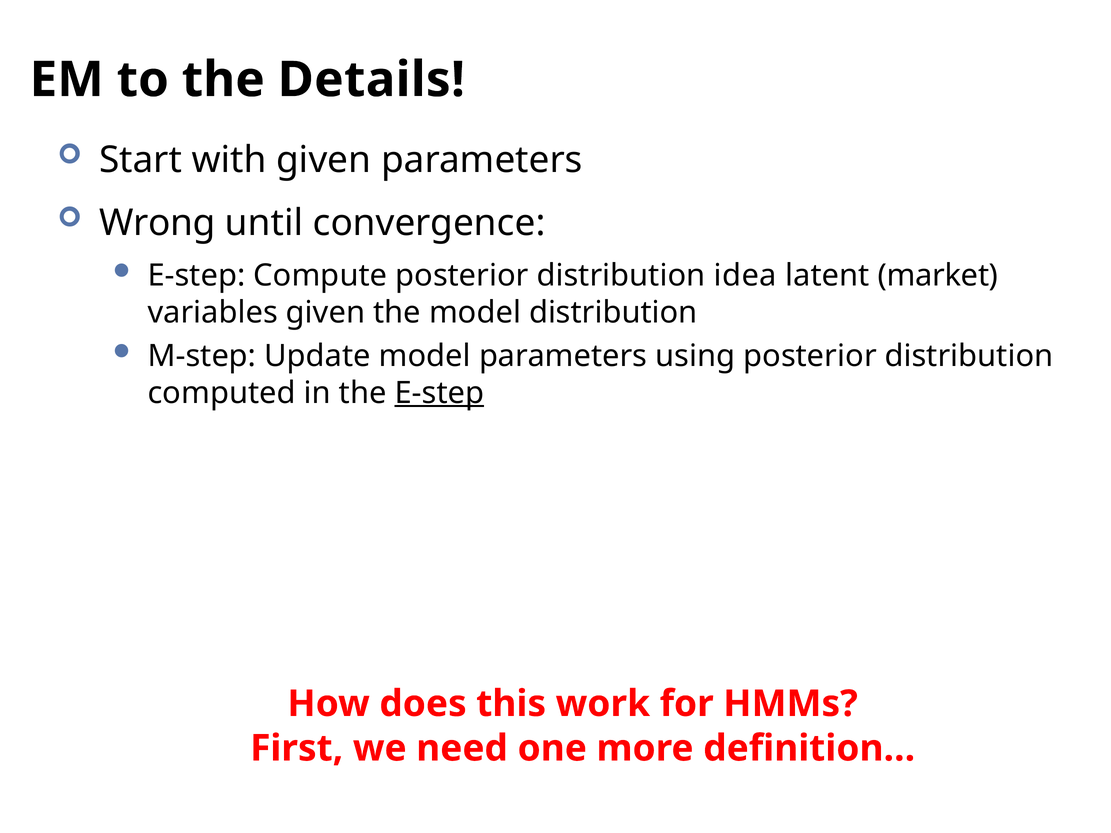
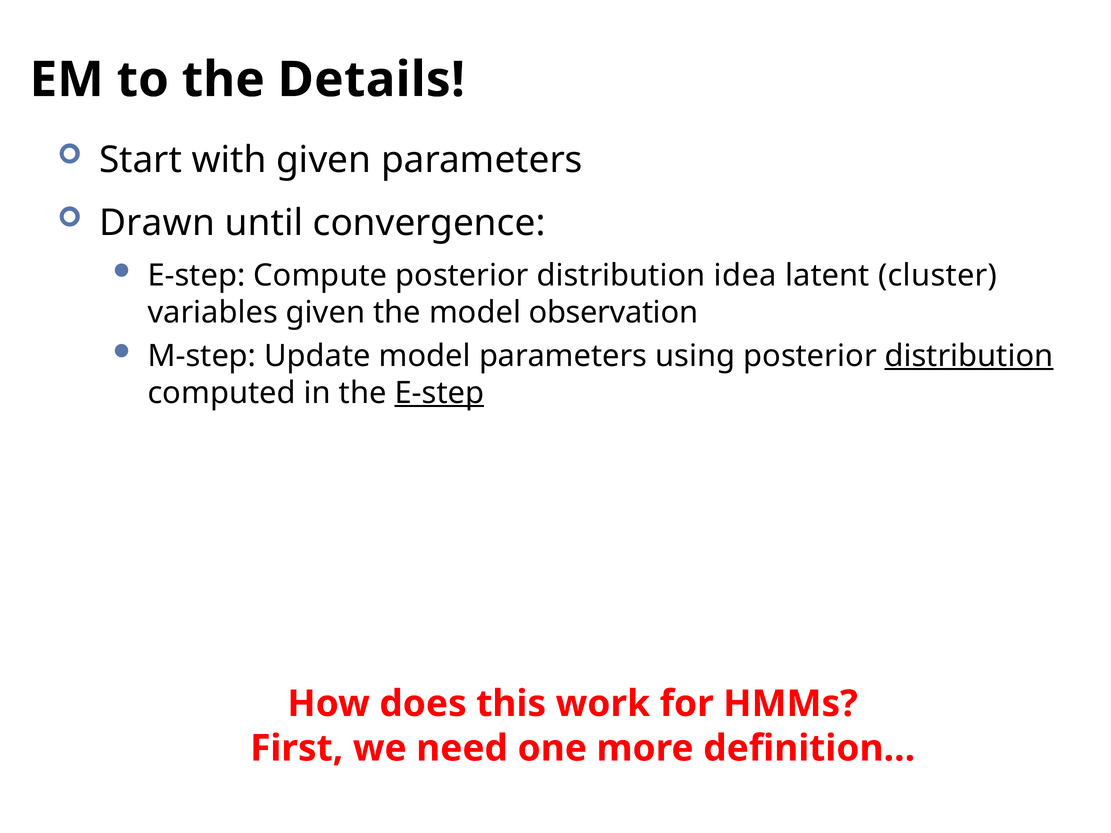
Wrong: Wrong -> Drawn (157, 223)
market: market -> cluster (938, 276)
model distribution: distribution -> observation (613, 313)
distribution underline: none -> present (969, 356)
